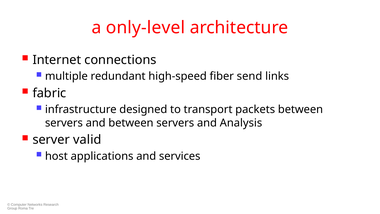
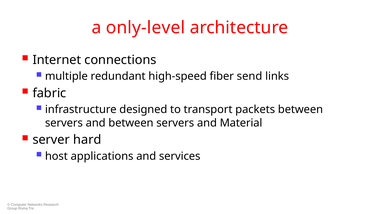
Analysis: Analysis -> Material (241, 123)
valid: valid -> hard (87, 140)
